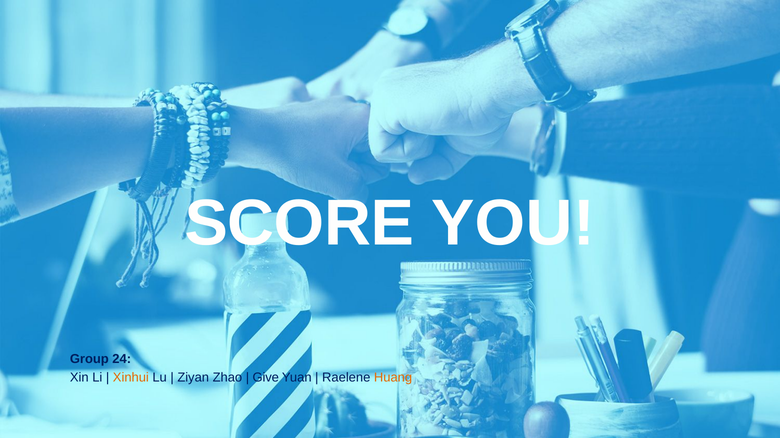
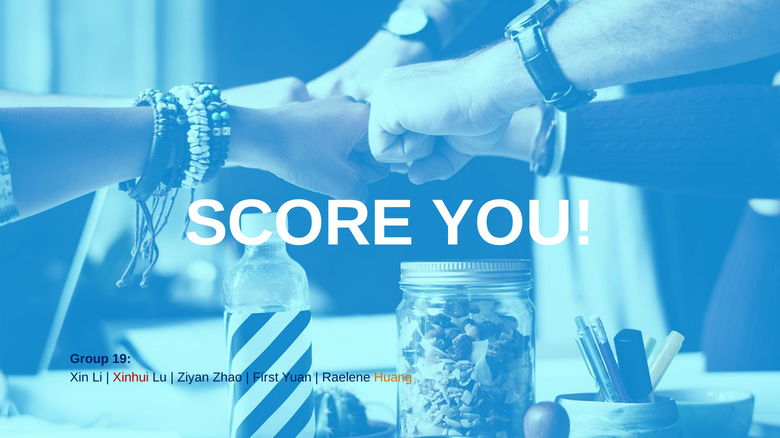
24: 24 -> 19 (122, 359)
Xinhui colour: orange -> red (131, 378)
Give: Give -> First (266, 378)
